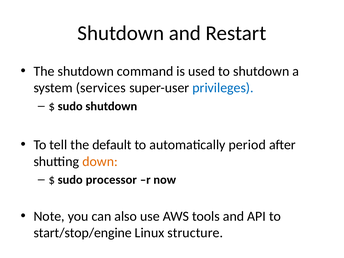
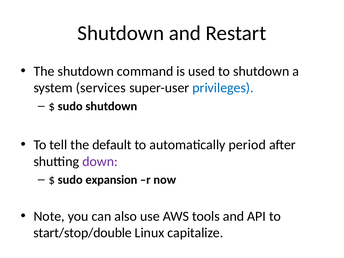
down colour: orange -> purple (100, 161)
processor: processor -> expansion (111, 180)
start/stop/engine: start/stop/engine -> start/stop/double (83, 233)
structure: structure -> capitalize (195, 233)
